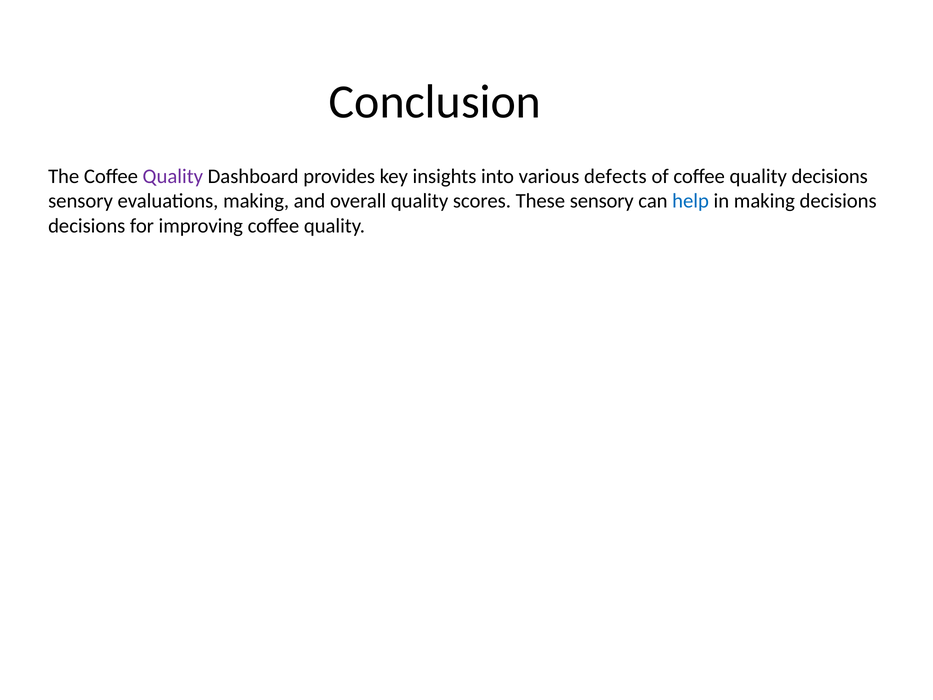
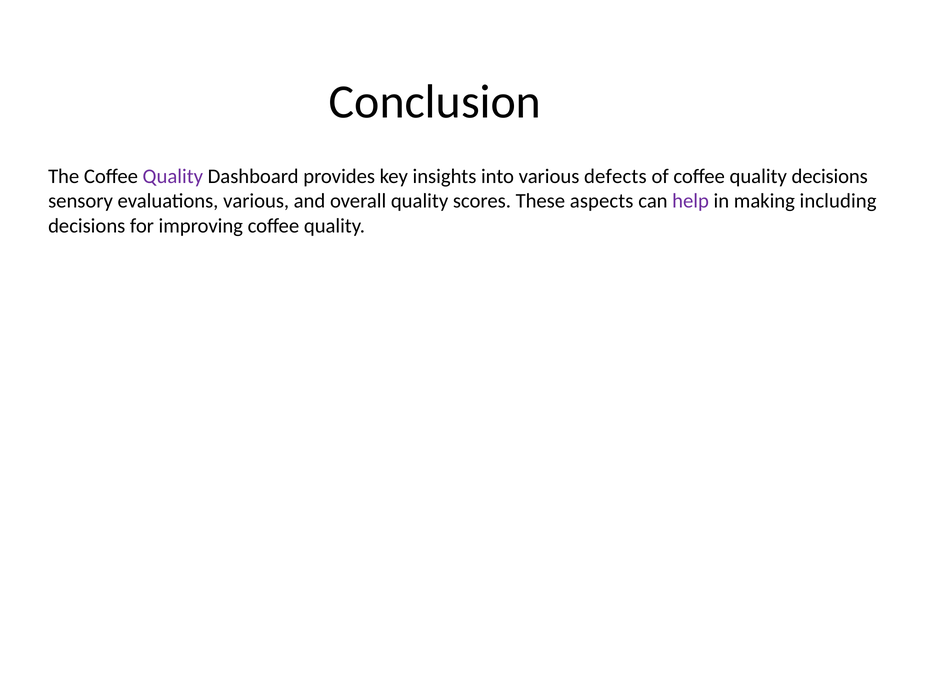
evaluations making: making -> various (256, 201)
These sensory: sensory -> aspects (602, 201)
help colour: blue -> purple (691, 201)
making decisions: decisions -> including (838, 201)
